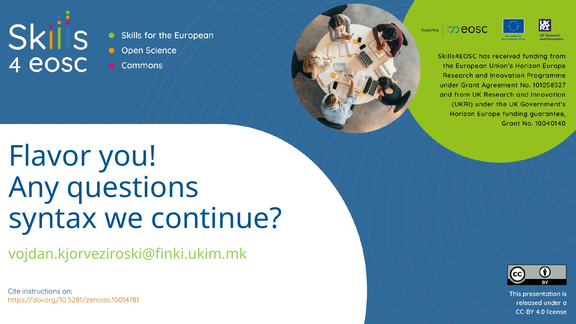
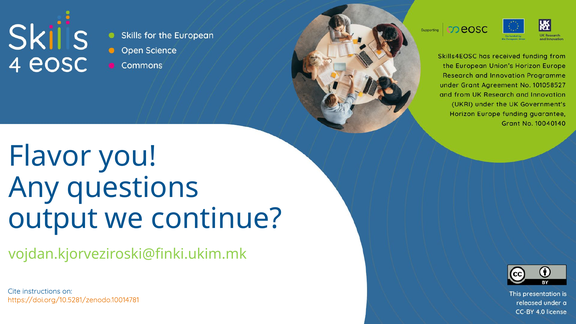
syntax: syntax -> output (53, 219)
